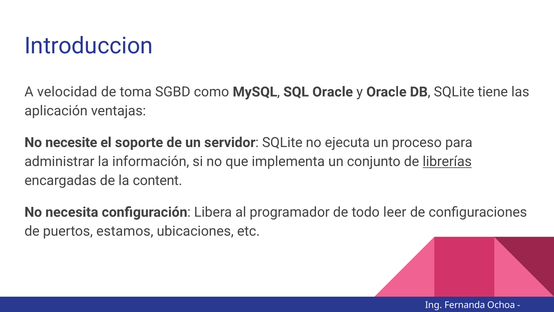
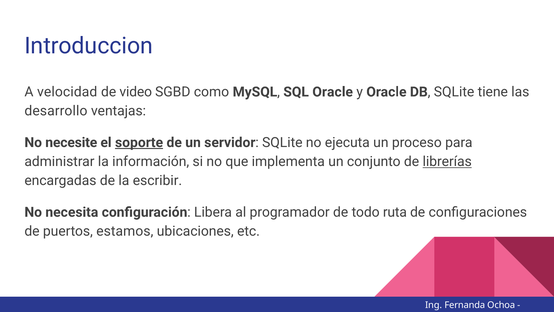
toma: toma -> video (136, 92)
aplicación: aplicación -> desarrollo (56, 111)
soporte underline: none -> present (139, 142)
content: content -> escribir (157, 181)
leer: leer -> ruta (395, 212)
